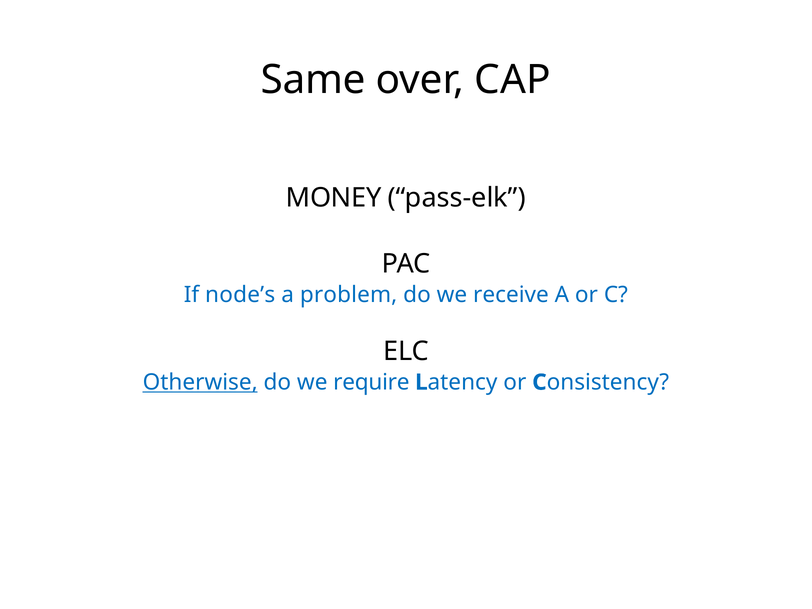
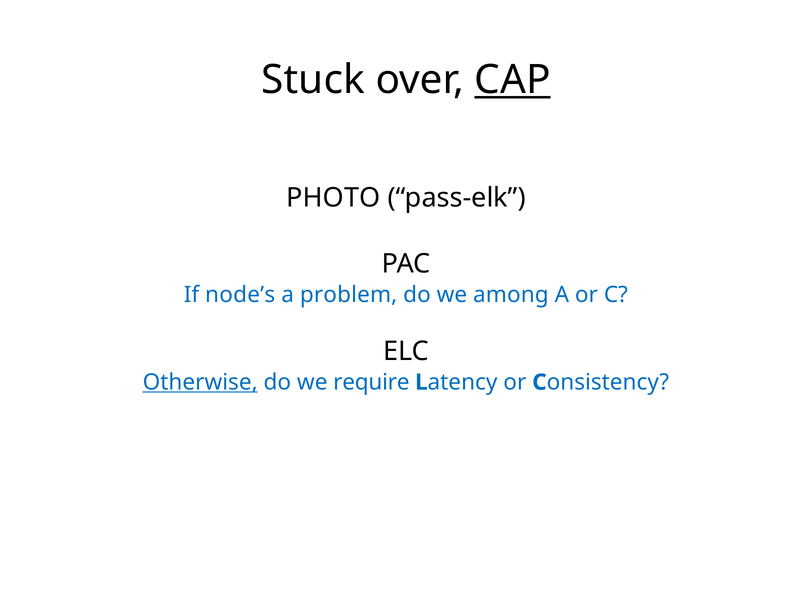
Same: Same -> Stuck (313, 80)
CAP underline: none -> present (513, 80)
MONEY: MONEY -> PHOTO (333, 198)
receive: receive -> among (511, 295)
